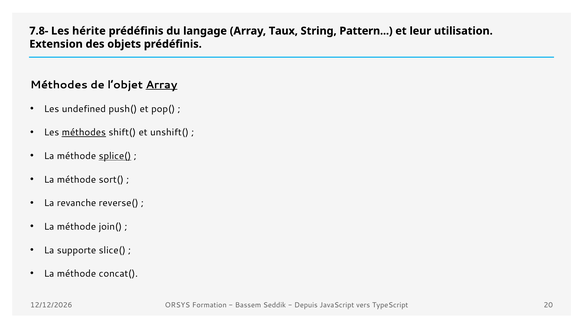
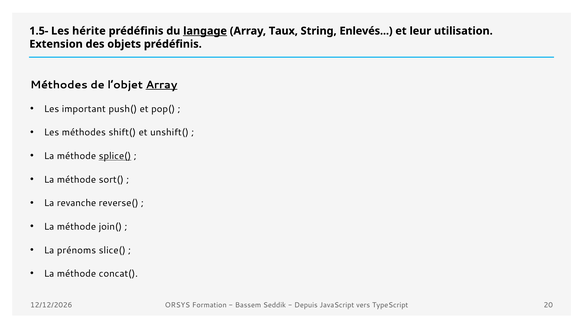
7.8-: 7.8- -> 1.5- (39, 31)
langage underline: none -> present (205, 31)
Pattern: Pattern -> Enlevés (366, 31)
undefined: undefined -> important (84, 109)
méthodes underline: present -> none (84, 132)
supporte: supporte -> prénoms (76, 250)
